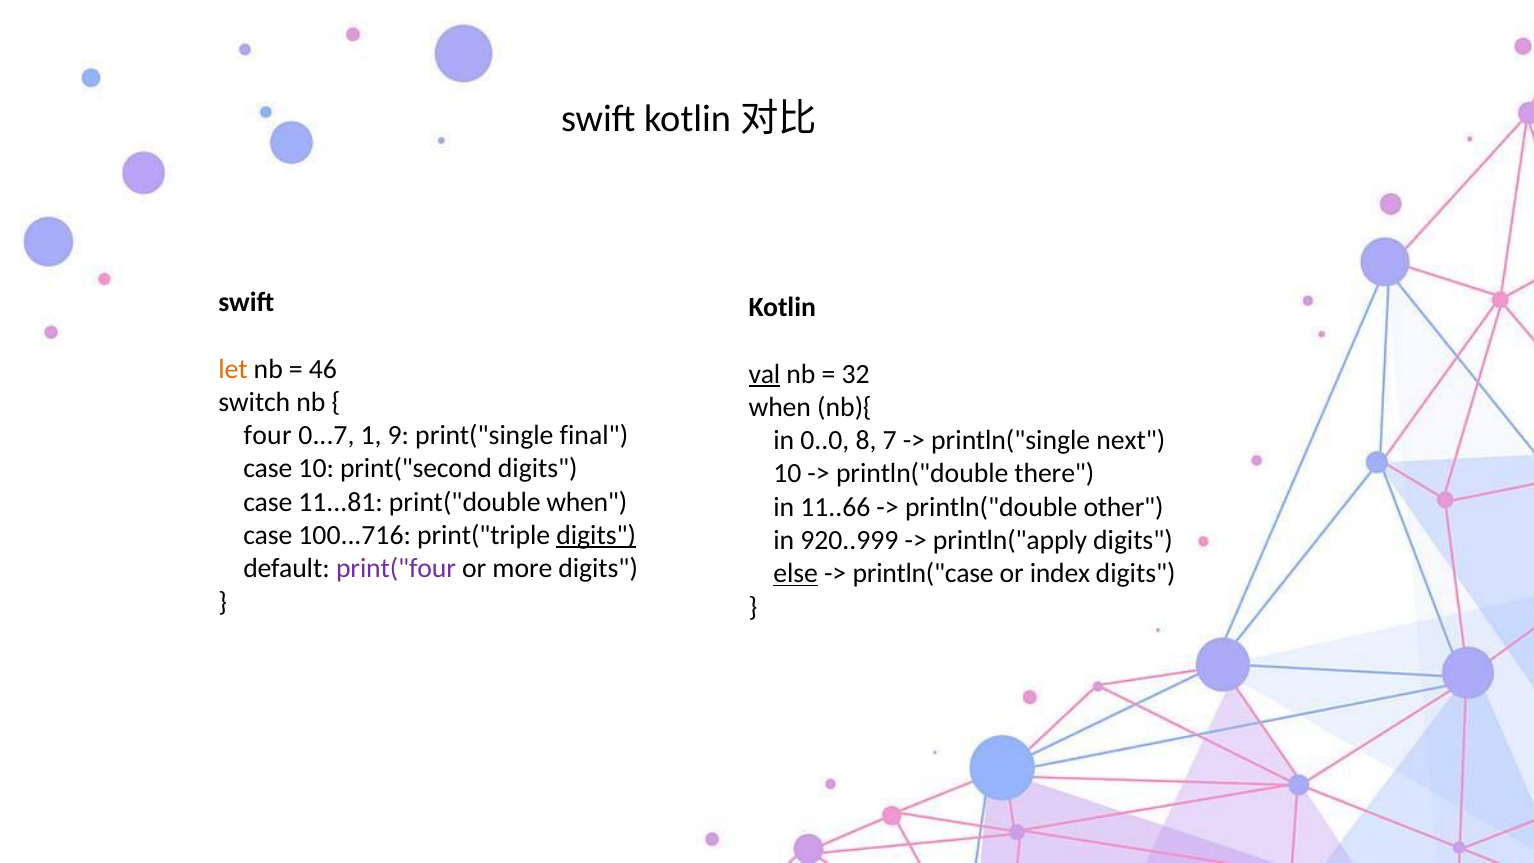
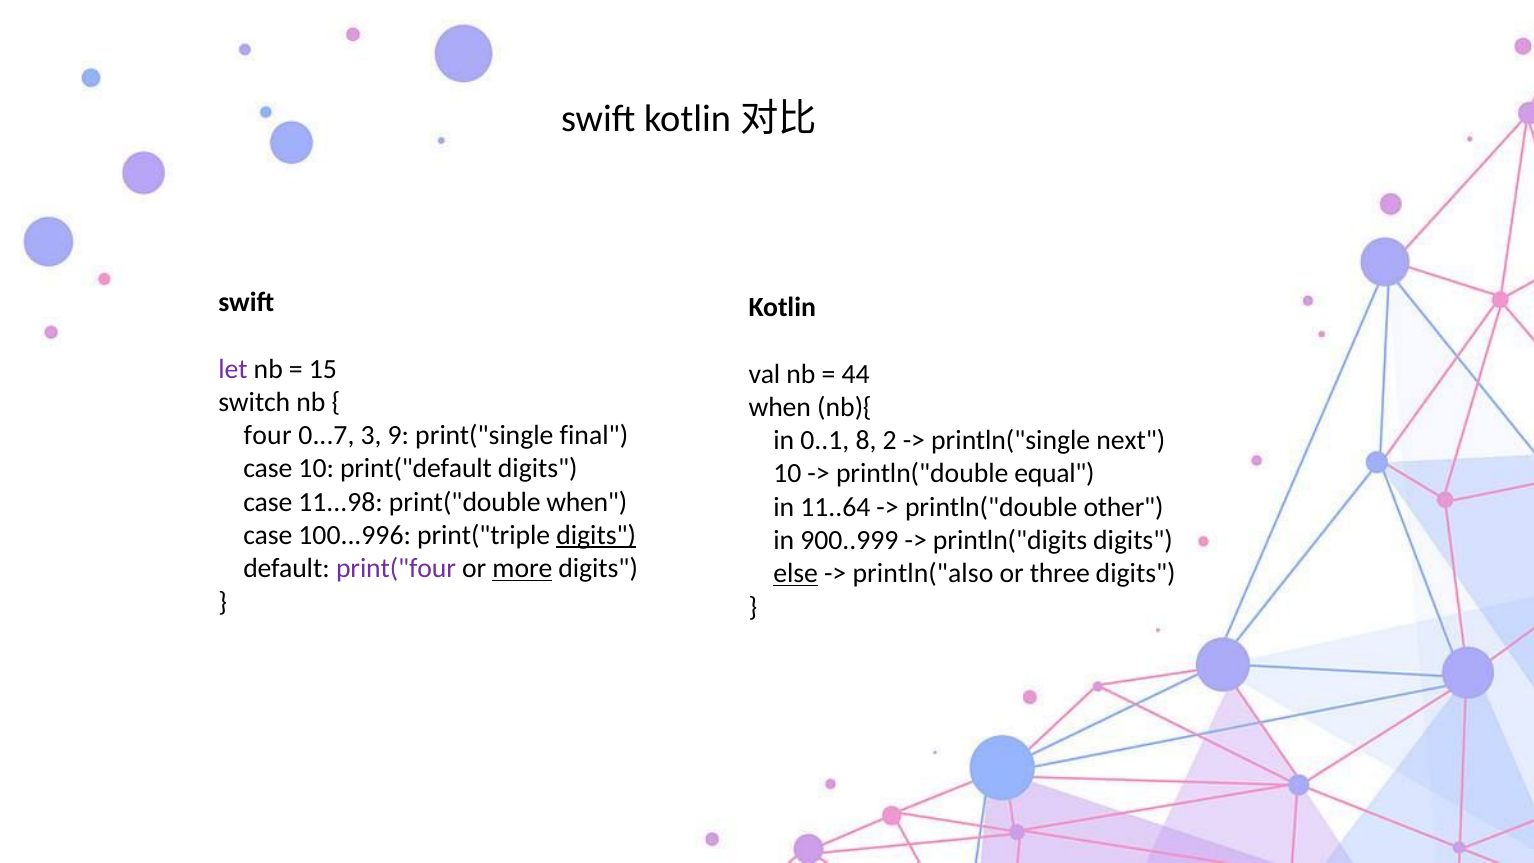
let colour: orange -> purple (233, 369)
46: 46 -> 15 (323, 369)
val underline: present -> none (764, 374)
32: 32 -> 44 (856, 374)
1: 1 -> 3 (371, 435)
0..0: 0..0 -> 0..1 (825, 440)
7: 7 -> 2 (890, 440)
print("second: print("second -> print("default (416, 469)
there: there -> equal (1054, 474)
11...81: 11...81 -> 11...98 (341, 502)
11..66: 11..66 -> 11..64 (835, 507)
100...716: 100...716 -> 100...996 (355, 535)
920..999: 920..999 -> 900..999 (849, 540)
println("apply: println("apply -> println("digits (1010, 540)
more underline: none -> present (522, 569)
println("case: println("case -> println("also (923, 574)
index: index -> three (1060, 574)
